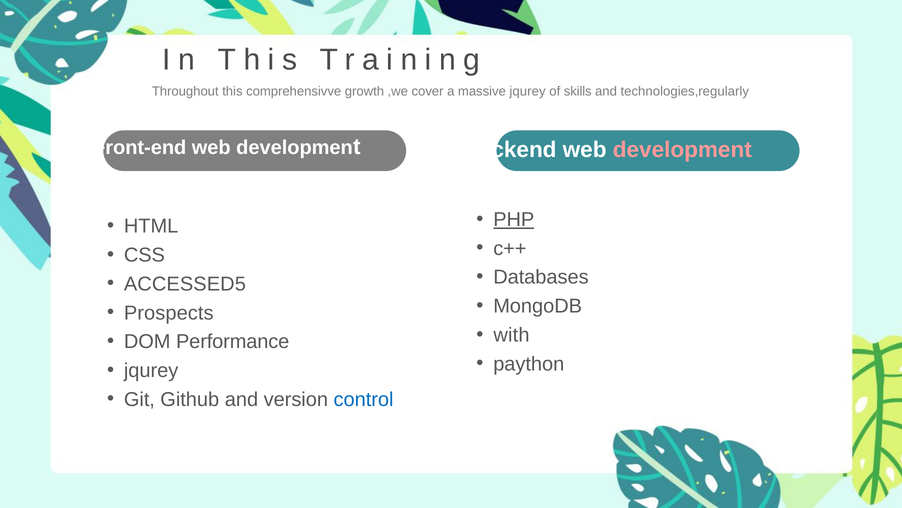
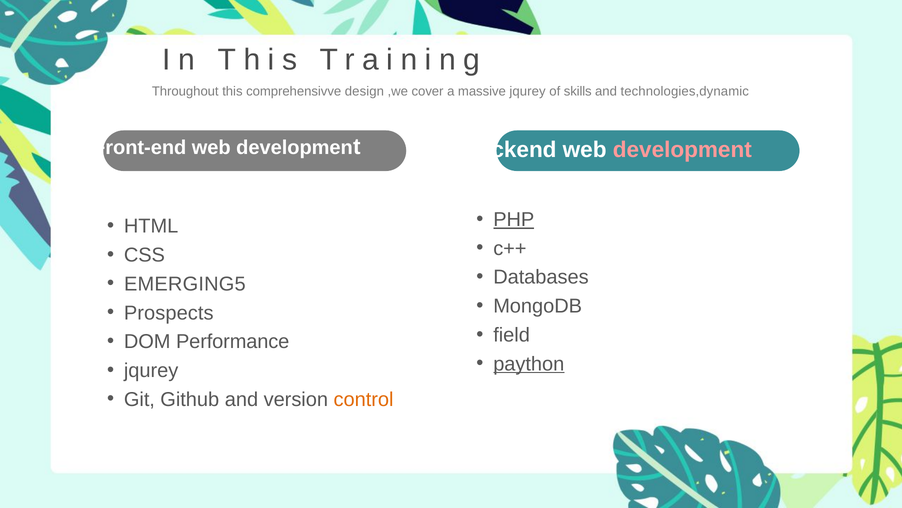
growth: growth -> design (364, 91)
technologies,regularly: technologies,regularly -> technologies,dynamic (685, 91)
ACCESSED5: ACCESSED5 -> EMERGING5 (185, 284)
with: with -> field (512, 335)
paython underline: none -> present (529, 364)
control colour: blue -> orange (364, 399)
